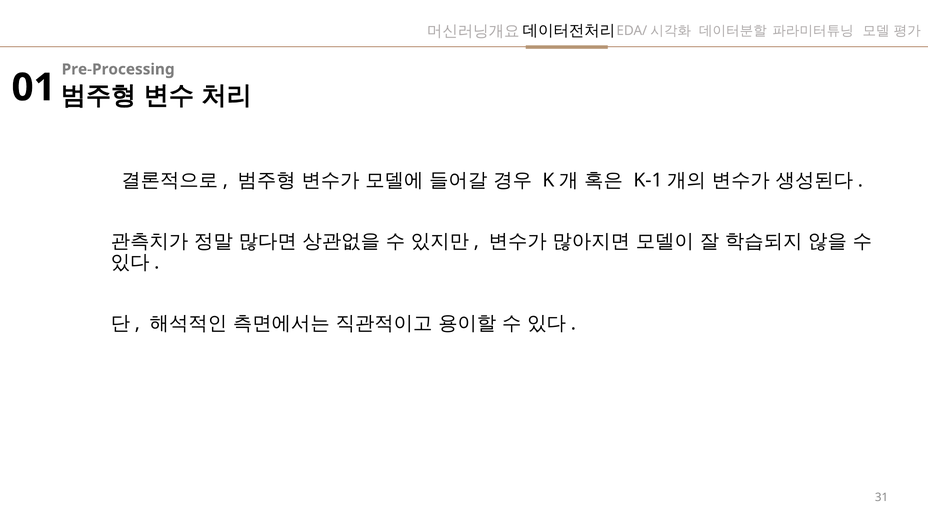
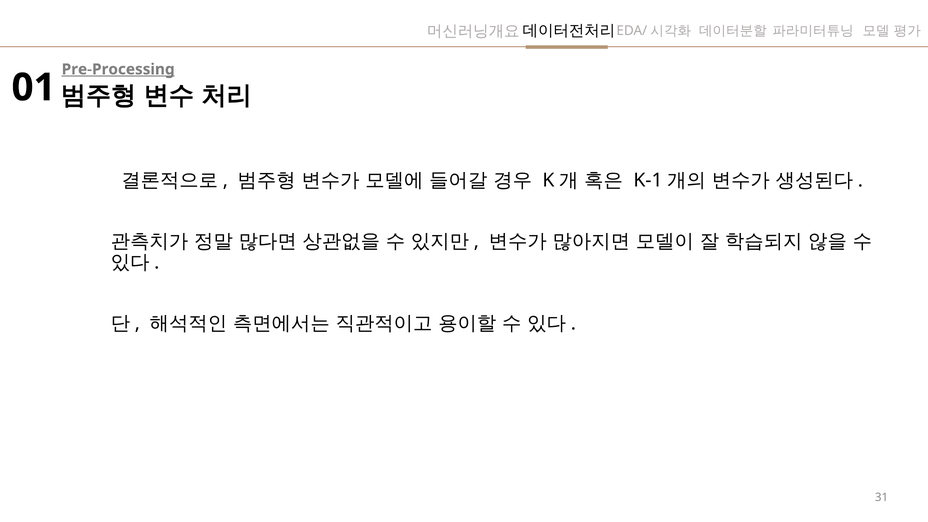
Pre-Processing underline: none -> present (118, 69)
